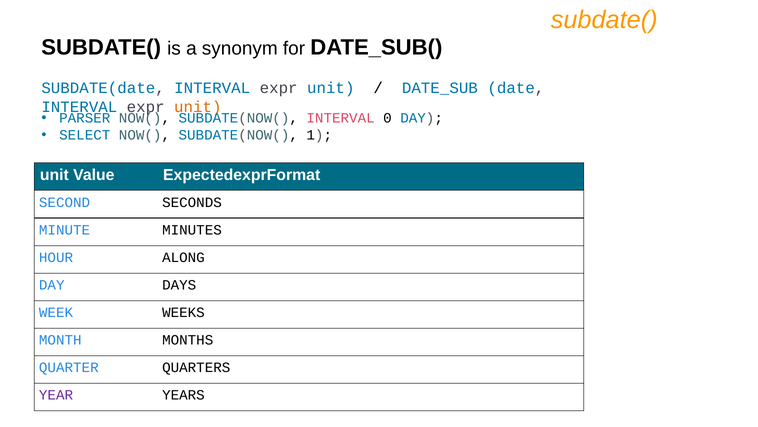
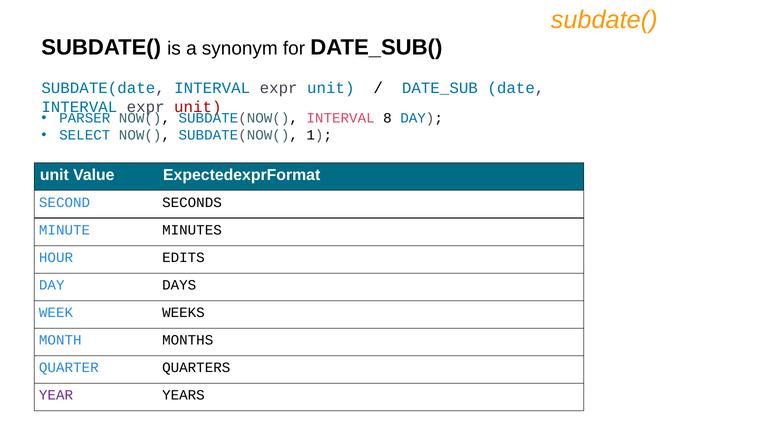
unit colour: orange -> red (198, 107)
0: 0 -> 8 (387, 118)
ALONG: ALONG -> EDITS (183, 257)
